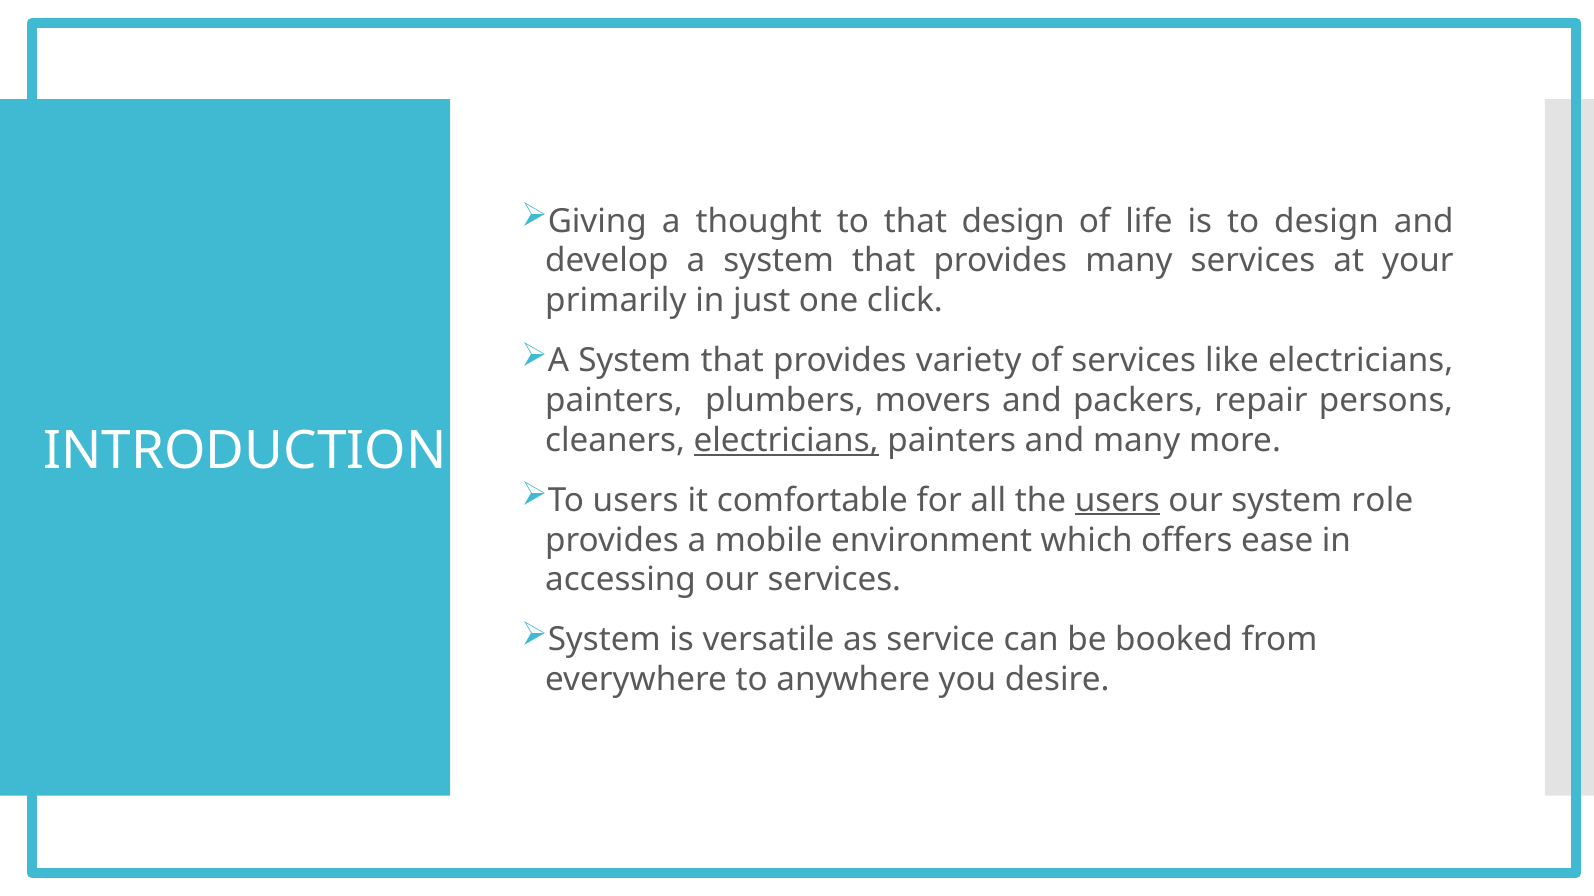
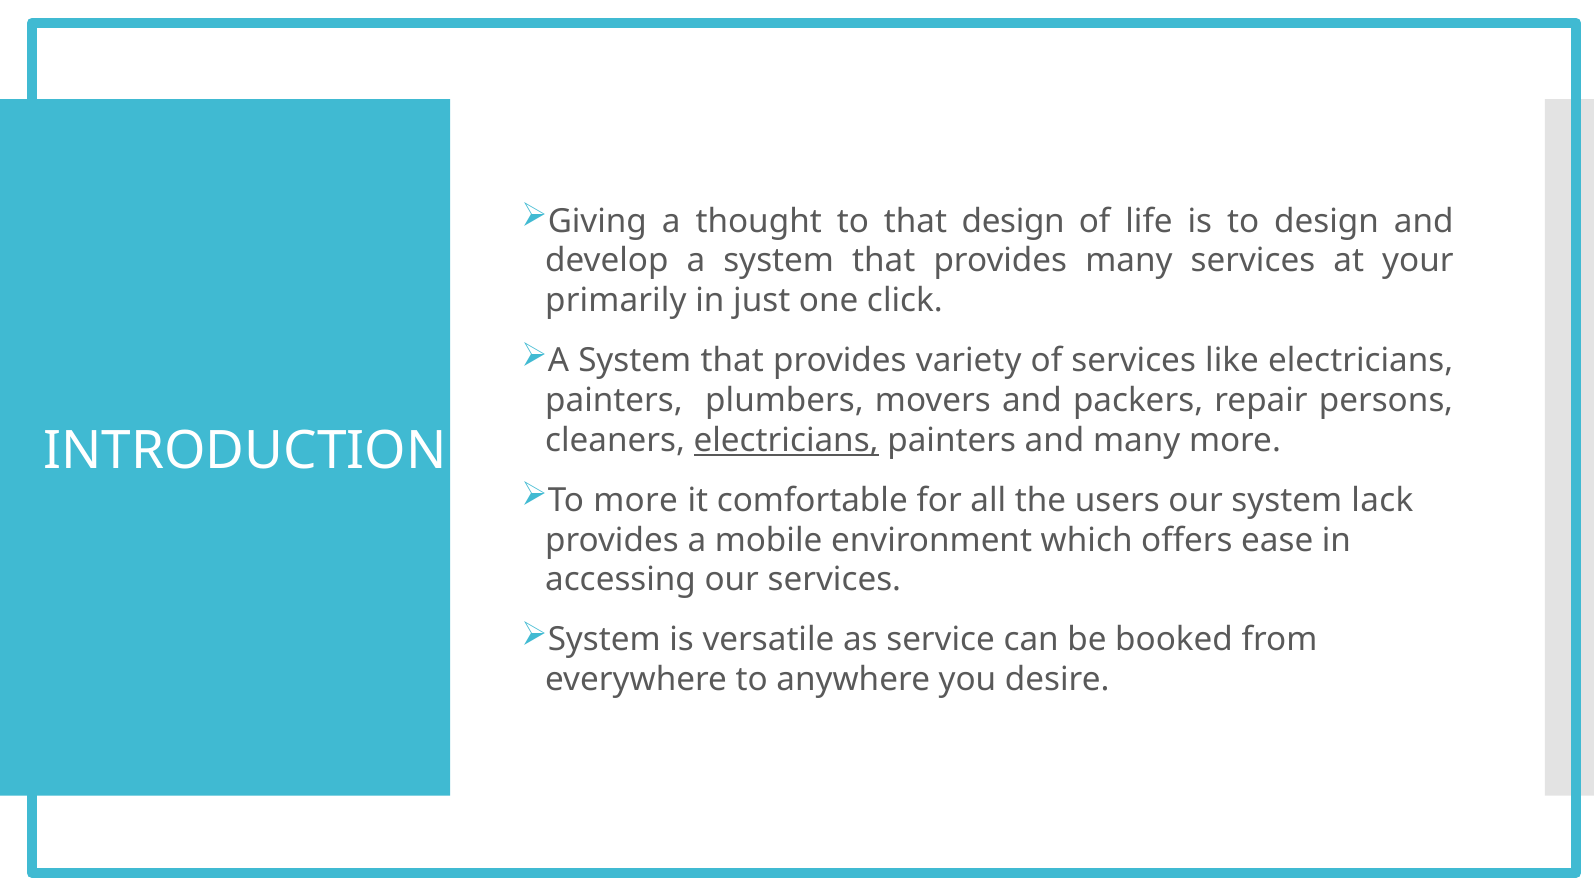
To users: users -> more (636, 501)
users underline: present -> none (1117, 501)
role: role -> lack (1382, 501)
